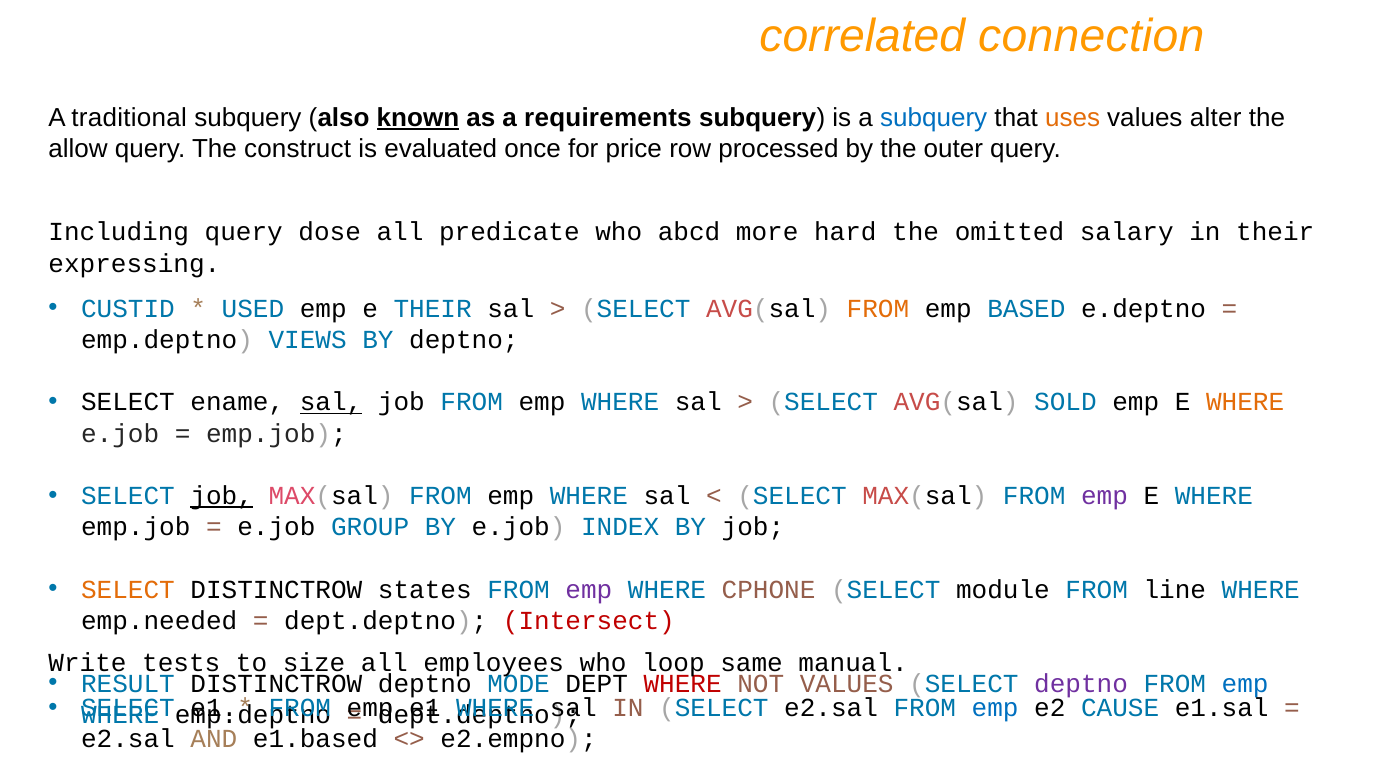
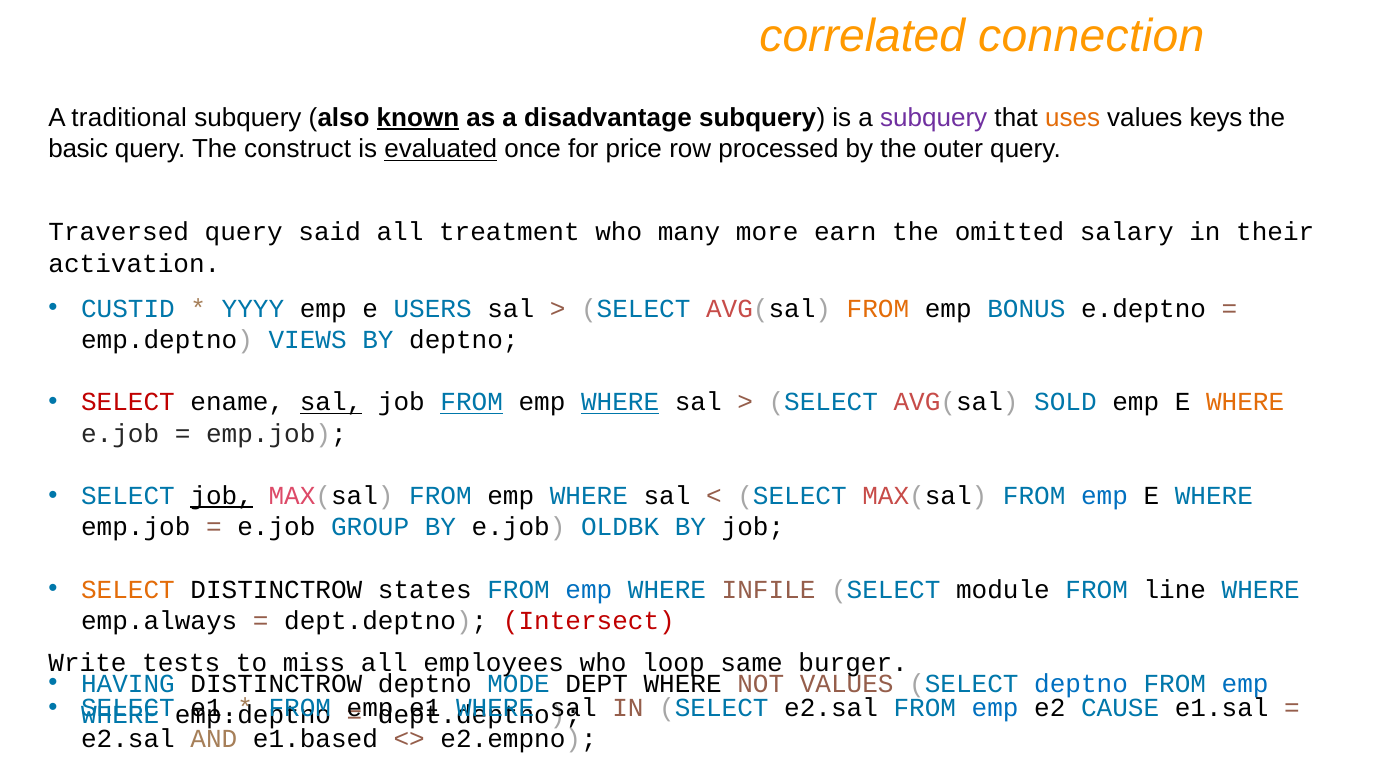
requirements: requirements -> disadvantage (608, 118)
subquery colour: blue -> purple (934, 118)
alter: alter -> keys (1216, 118)
allow: allow -> basic (78, 149)
evaluated underline: none -> present (441, 149)
Including: Including -> Traversed (119, 232)
dose: dose -> said (330, 232)
predicate: predicate -> treatment (509, 232)
abcd: abcd -> many (689, 232)
hard: hard -> earn (845, 232)
expressing: expressing -> activation (134, 264)
USED: USED -> YYYY (253, 309)
e THEIR: THEIR -> USERS (433, 309)
BASED: BASED -> BONUS (1026, 309)
SELECT colour: black -> red (128, 402)
FROM underline: none -> present (472, 402)
WHERE underline: none -> present (620, 402)
emp colour: purple -> blue (1105, 496)
INDEX: INDEX -> OLDBK (620, 527)
emp colour: purple -> blue (589, 590)
CPHONE: CPHONE -> INFILE (769, 590)
emp.needed: emp.needed -> emp.always (159, 621)
size: size -> miss (314, 663)
manual: manual -> burger (853, 663)
RESULT: RESULT -> HAVING (128, 684)
WHERE colour: red -> black (683, 684)
deptno colour: purple -> blue (1081, 684)
